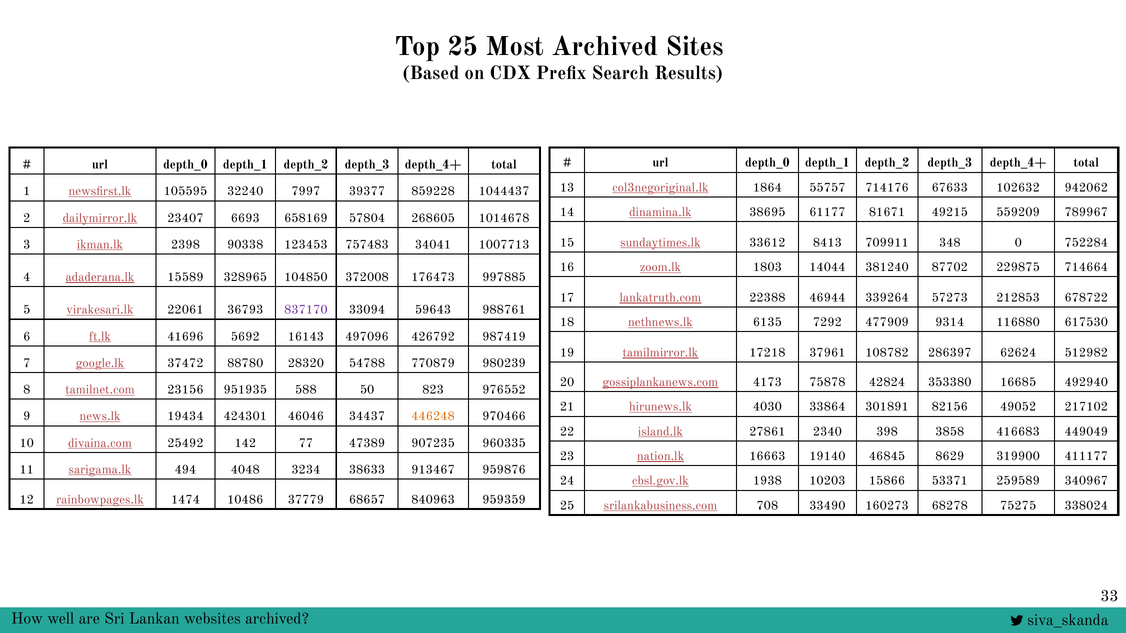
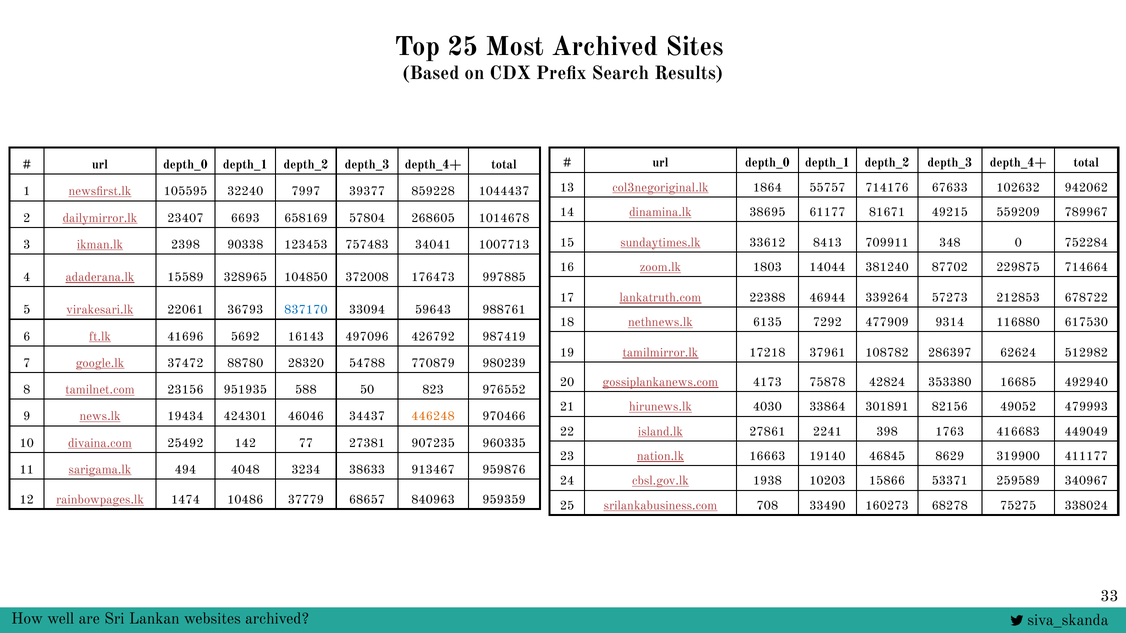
837170 colour: purple -> blue (306, 310)
217102: 217102 -> 479993 (1086, 407)
2340: 2340 -> 2241 (827, 432)
3858: 3858 -> 1763 (950, 432)
47389: 47389 -> 27381 (367, 443)
